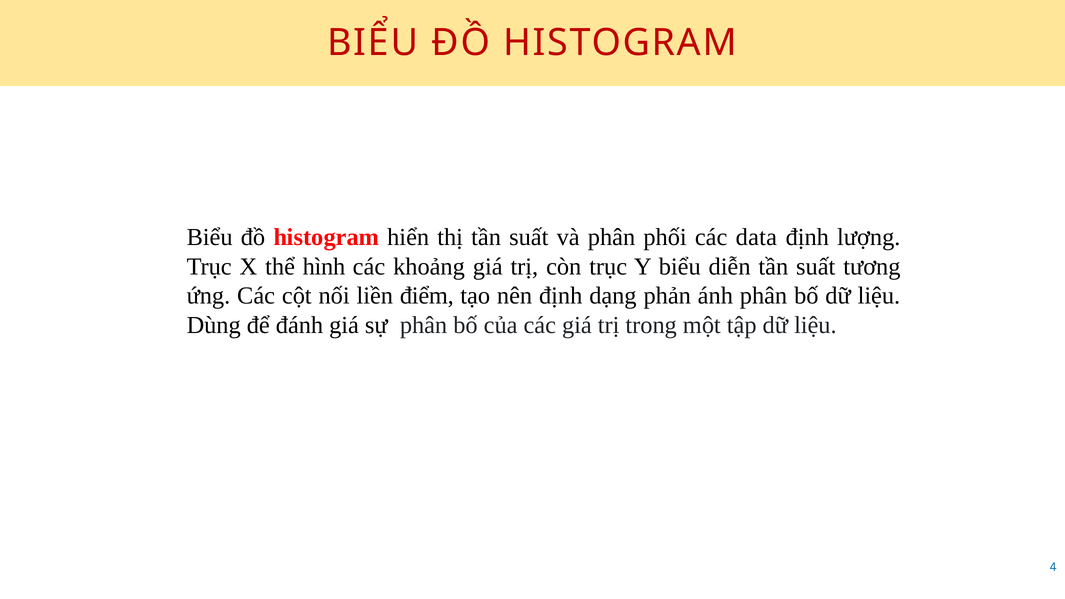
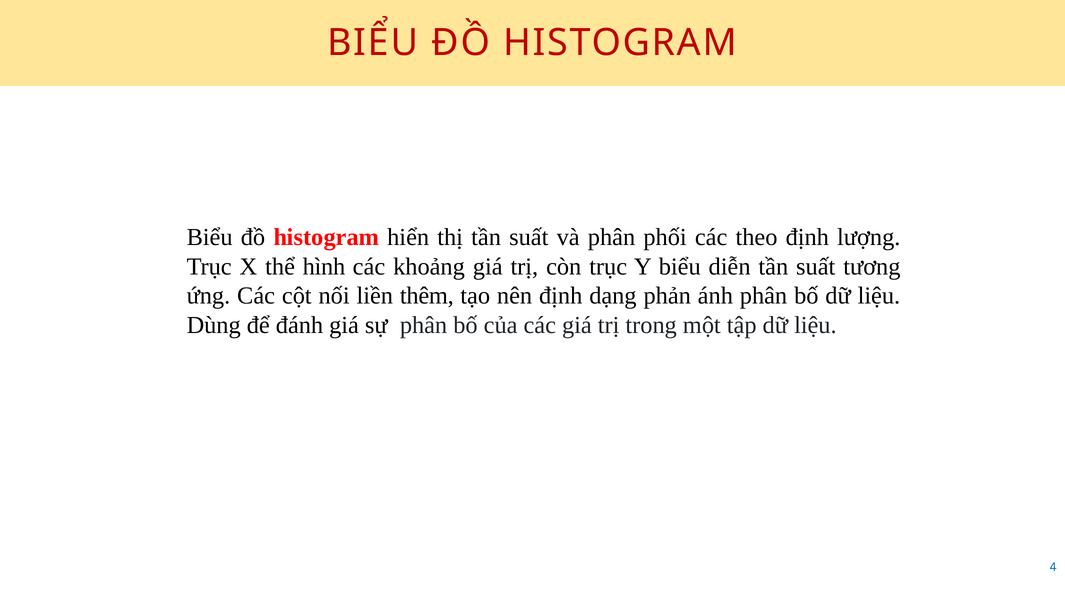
data: data -> theo (757, 237)
điểm: điểm -> thêm (427, 296)
